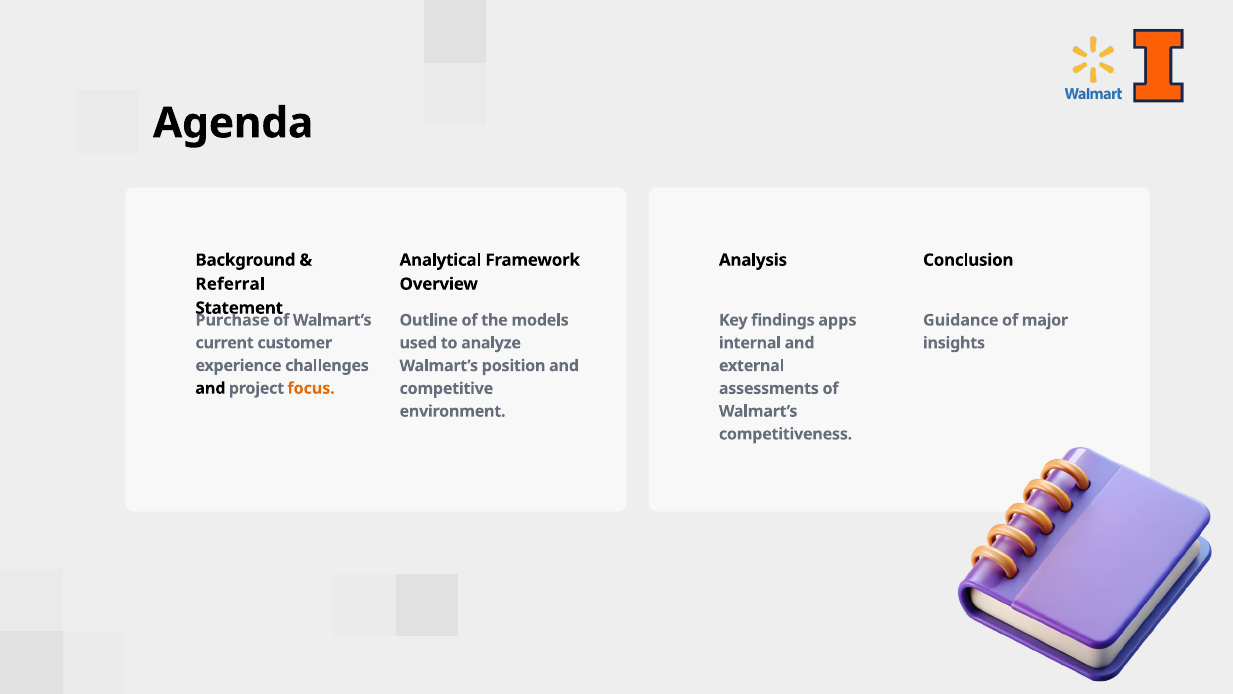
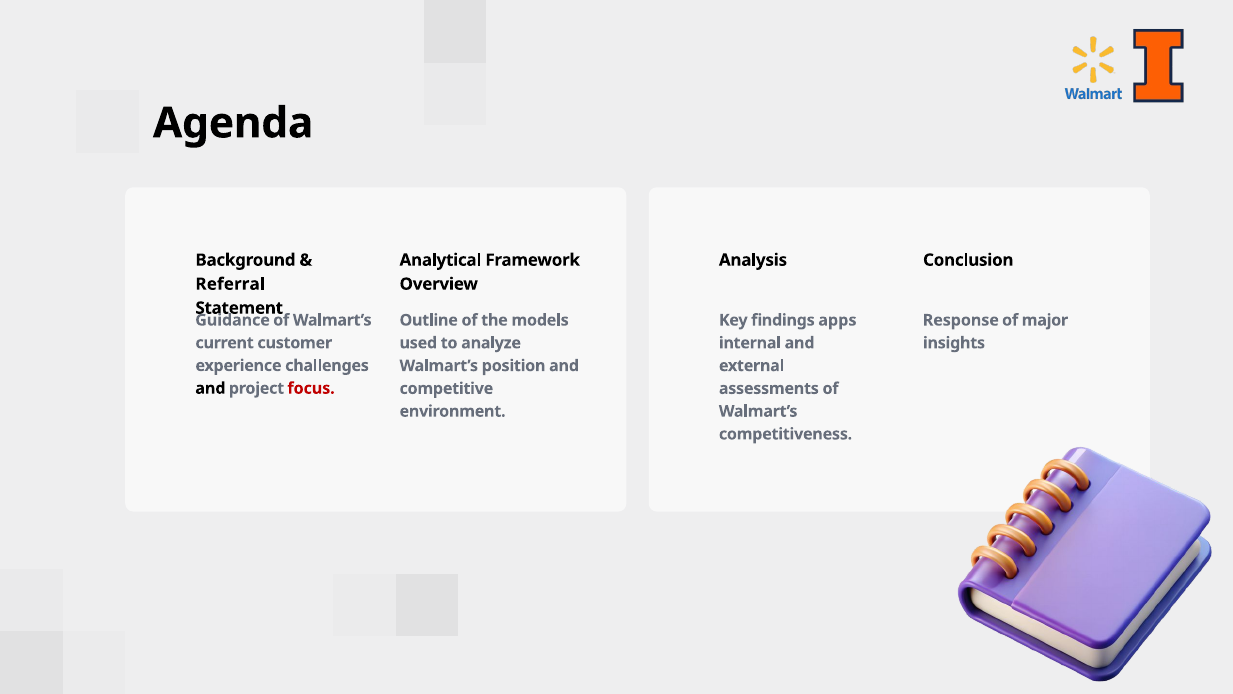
Purchase: Purchase -> Guidance (233, 320)
Guidance: Guidance -> Response (961, 320)
focus colour: orange -> red (311, 388)
